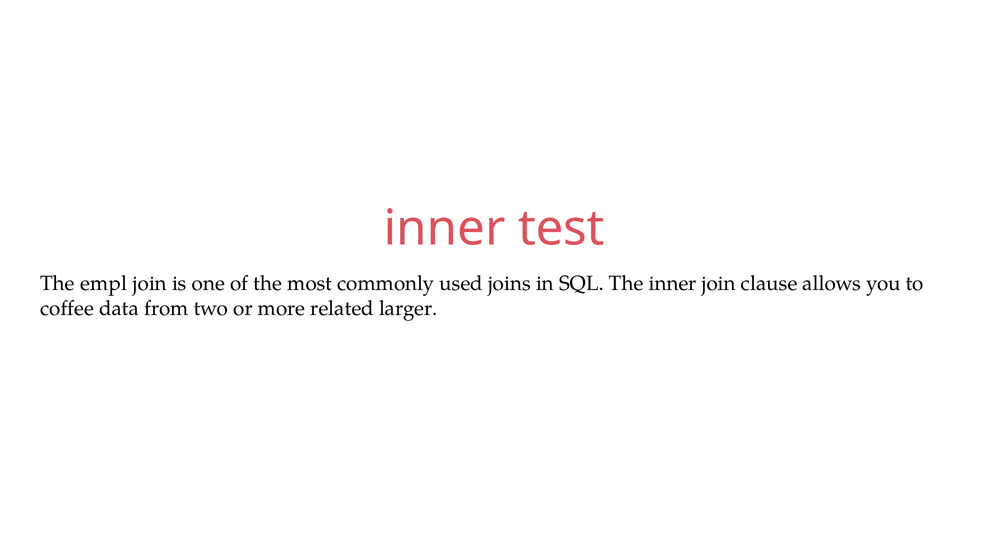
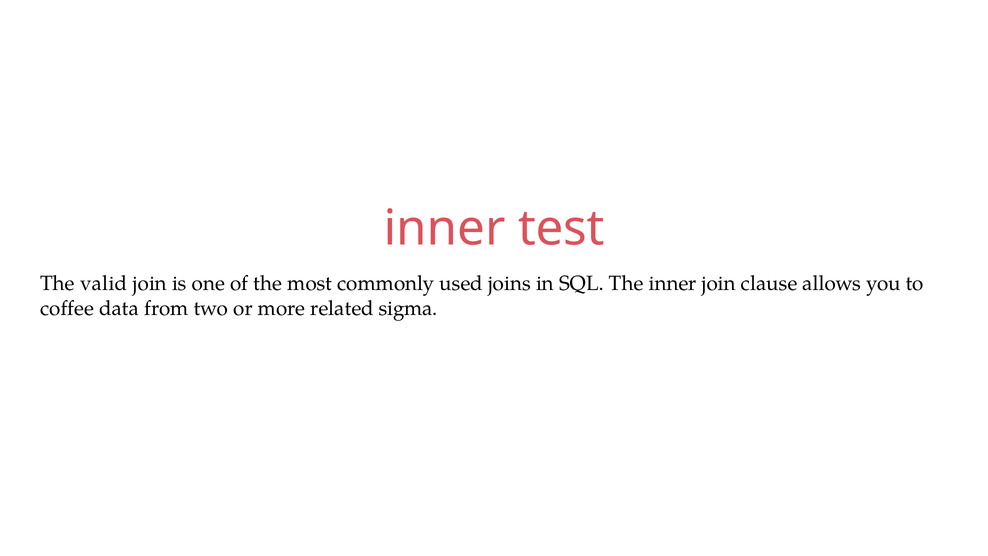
empl: empl -> valid (104, 284)
larger: larger -> sigma (408, 308)
